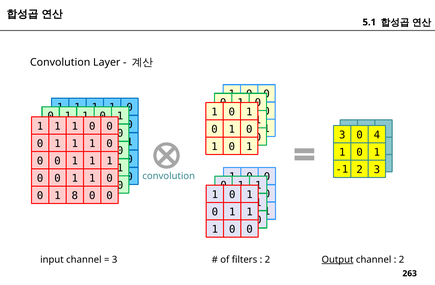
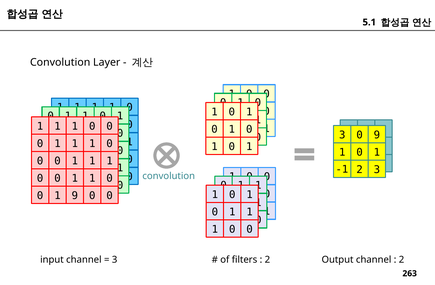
0 4: 4 -> 9 (377, 135)
1 8: 8 -> 9 (75, 196)
Output underline: present -> none (338, 260)
